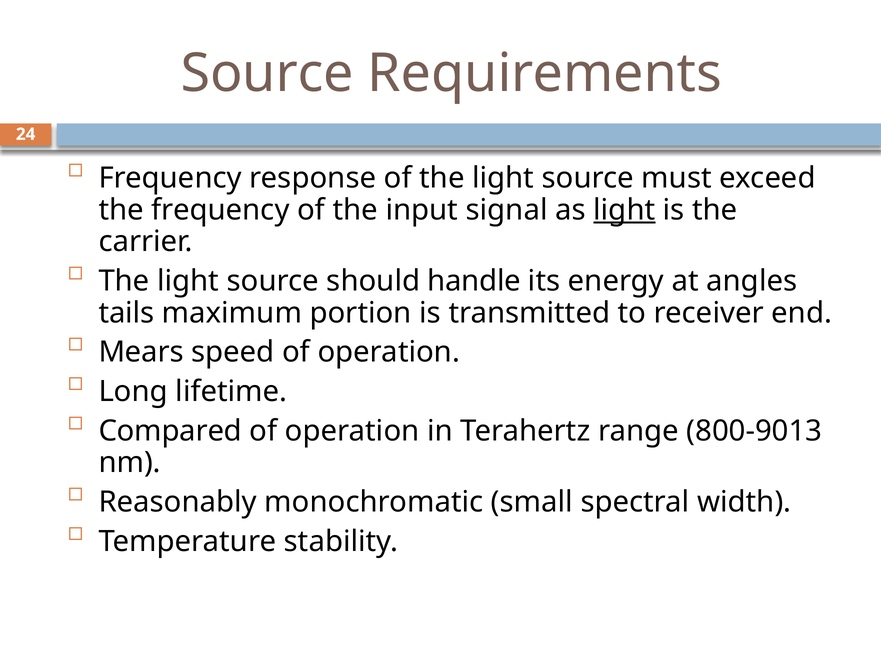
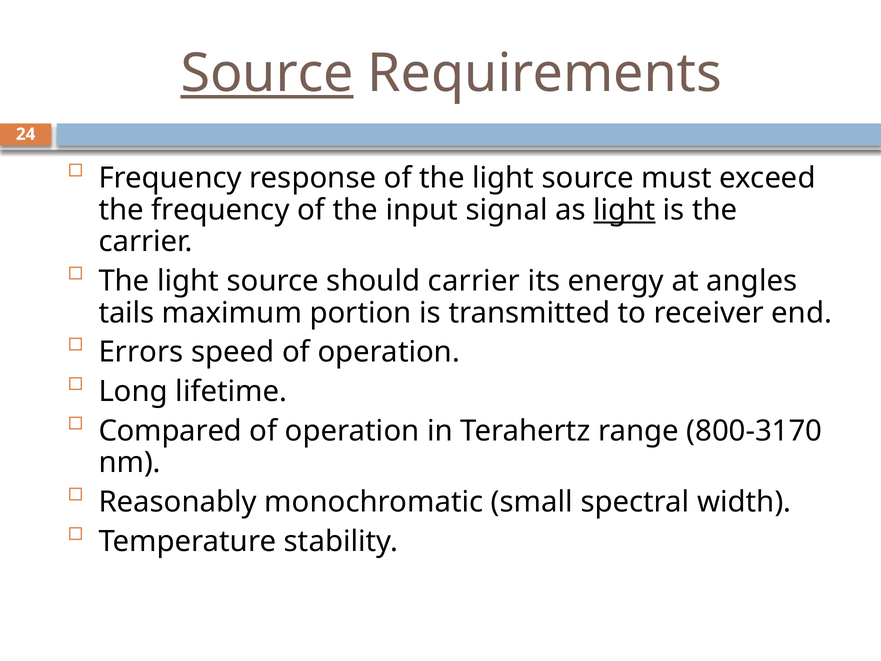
Source underline: none -> present (267, 73)
should handle: handle -> carrier (474, 281)
Mears: Mears -> Errors (141, 352)
800-9013: 800-9013 -> 800-3170 (754, 431)
